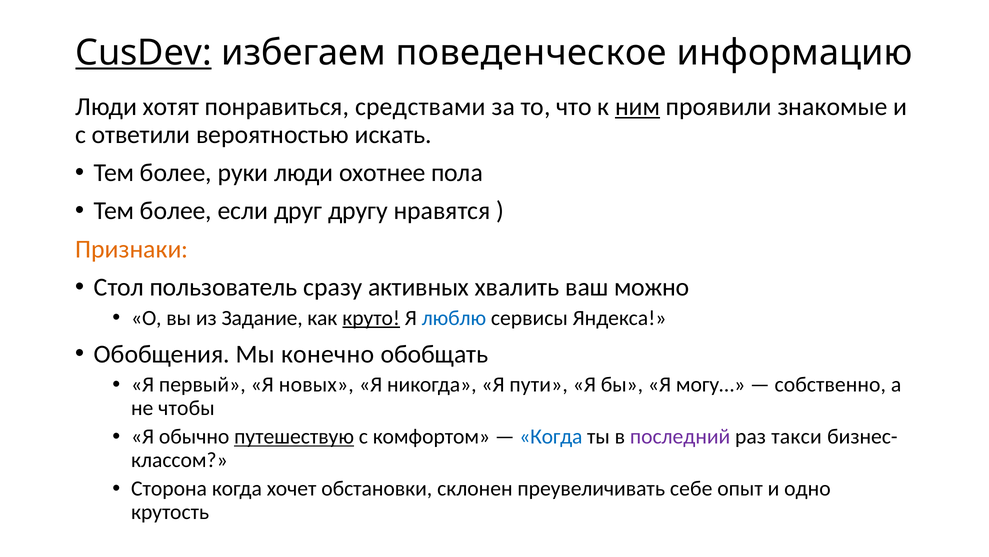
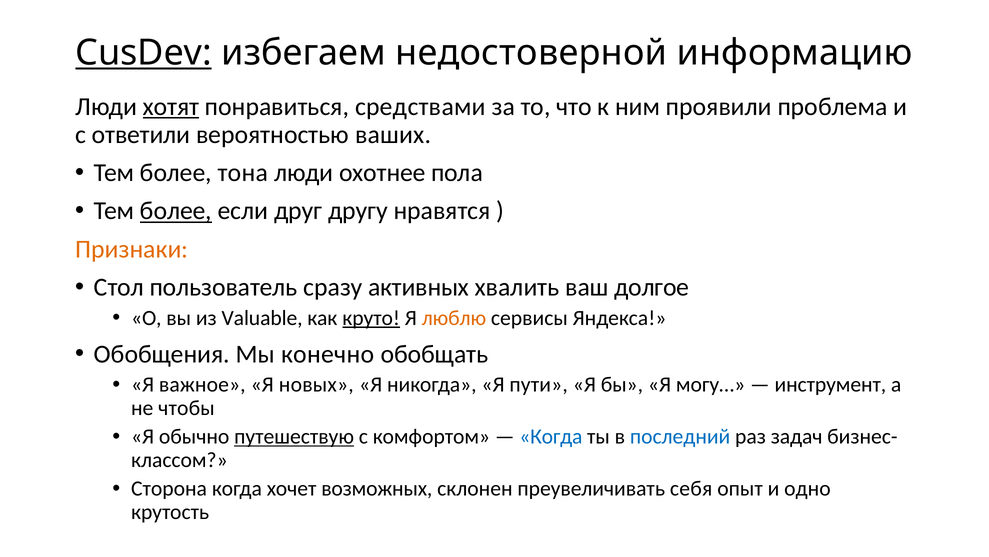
поведенческое: поведенческое -> недостоверной (531, 53)
хотят underline: none -> present (171, 107)
ним underline: present -> none (638, 107)
знакомые: знакомые -> проблема (833, 107)
искать: искать -> ваших (393, 135)
руки: руки -> тона (243, 173)
более underline: none -> present (176, 211)
можно: можно -> долгое (652, 287)
Задание: Задание -> Valuable (262, 318)
люблю colour: blue -> orange (454, 318)
первый: первый -> важное (202, 384)
собственно: собственно -> инструмент (830, 384)
последний colour: purple -> blue (680, 436)
такси: такси -> задач (797, 436)
обстановки: обстановки -> возможных (377, 488)
себе: себе -> себя (691, 488)
